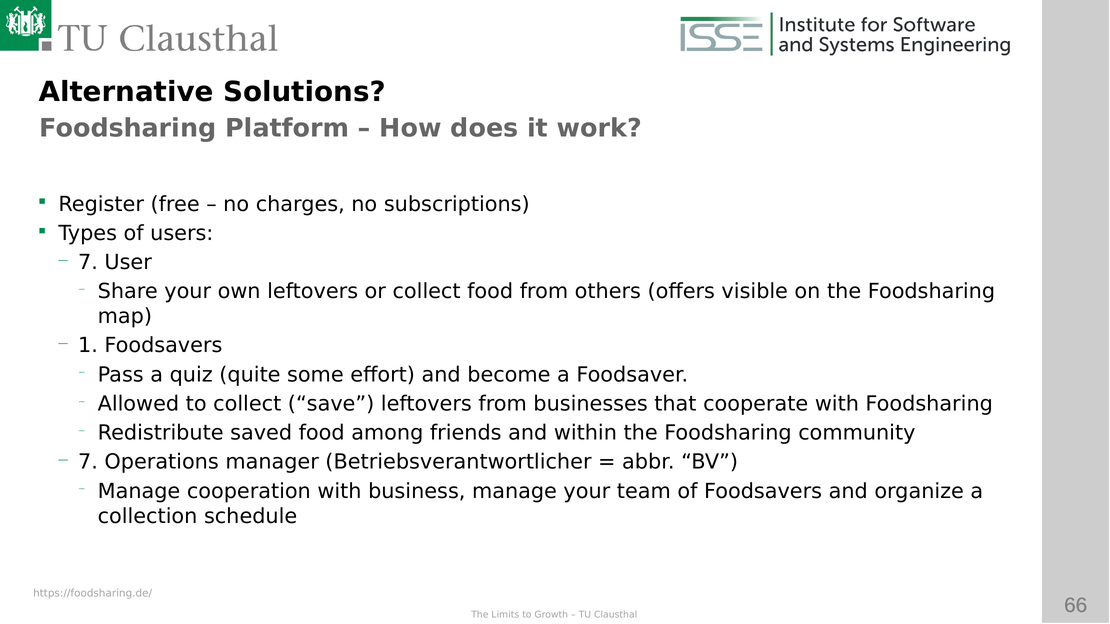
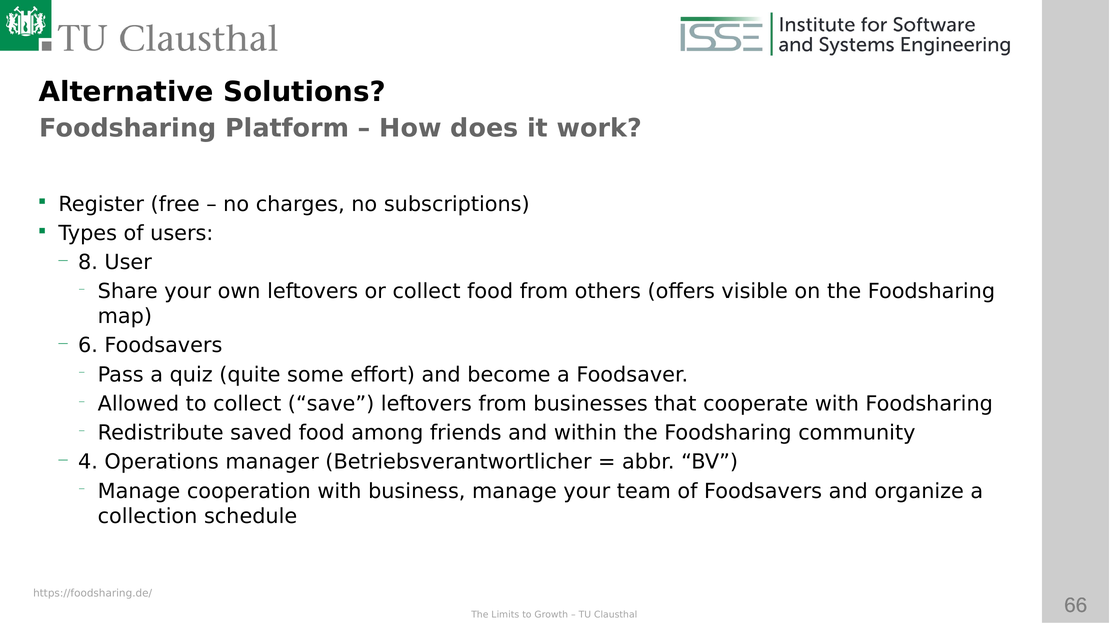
7: 7 -> 8 (88, 263)
1: 1 -> 6 (88, 346)
7: 7 -> 4 (88, 462)
